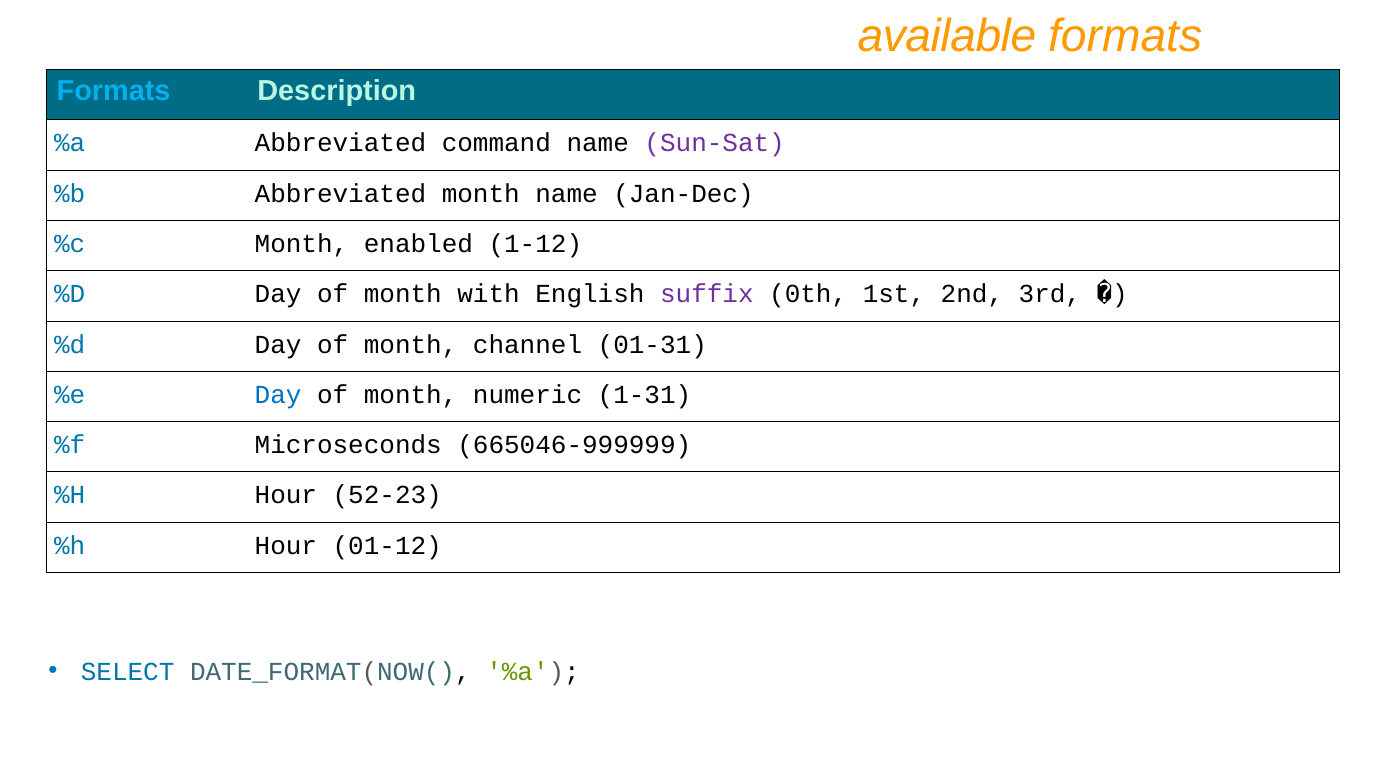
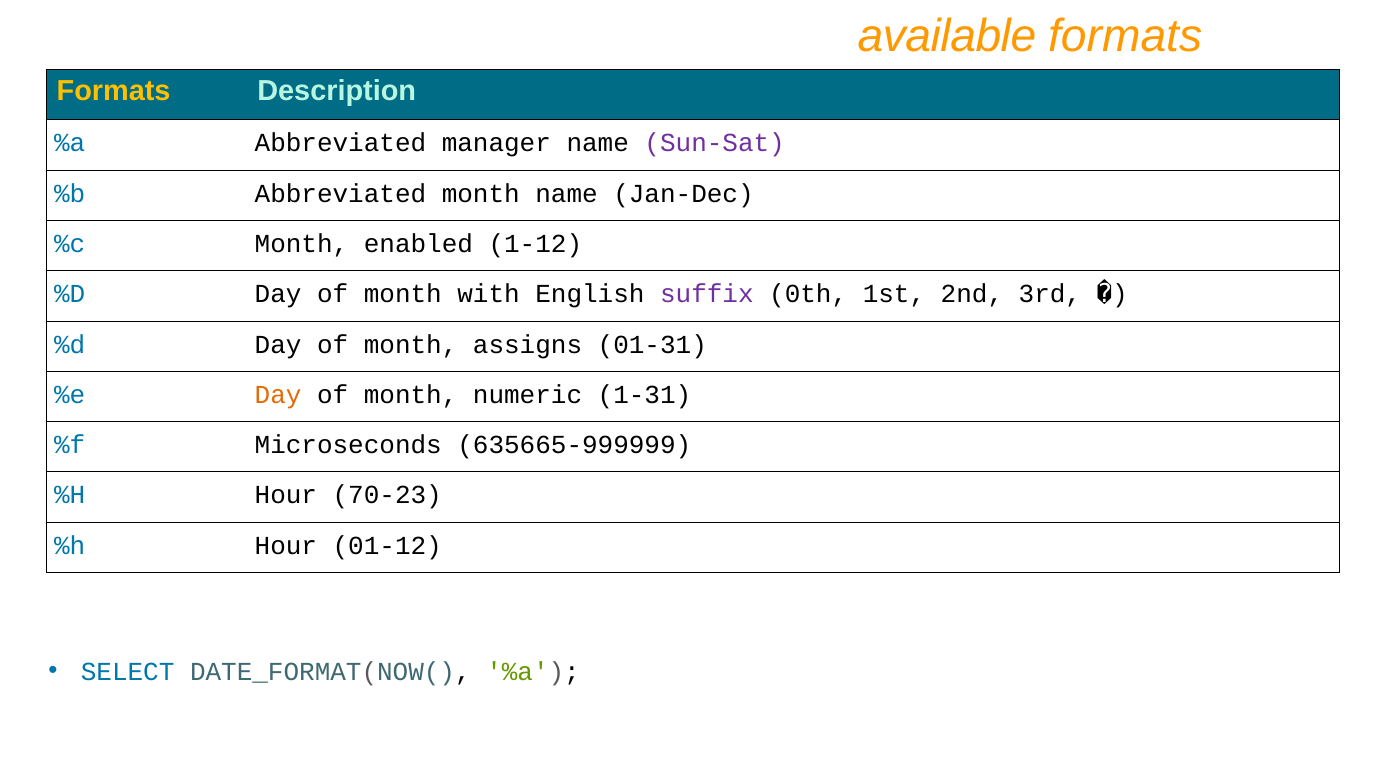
Formats colour: light blue -> yellow (114, 91)
command: command -> manager (496, 143)
channel: channel -> assigns (528, 344)
Day colour: blue -> orange (278, 395)
665046-999999: 665046-999999 -> 635665-999999 (574, 445)
52-23: 52-23 -> 70-23 (387, 495)
